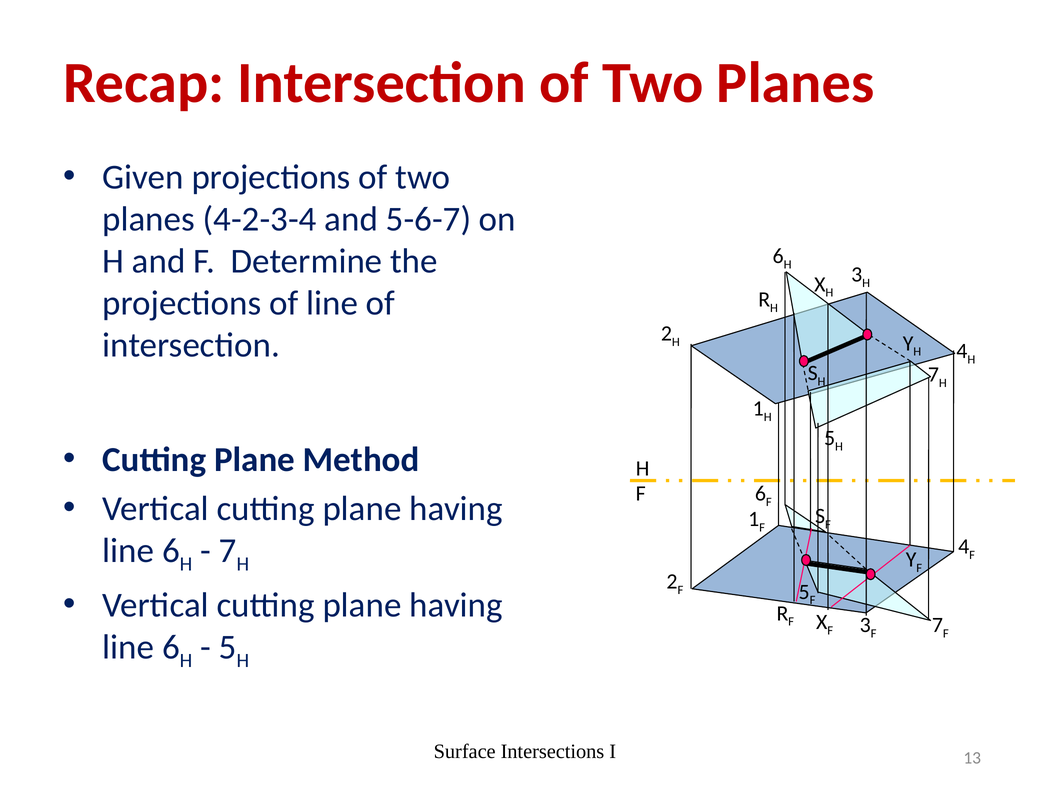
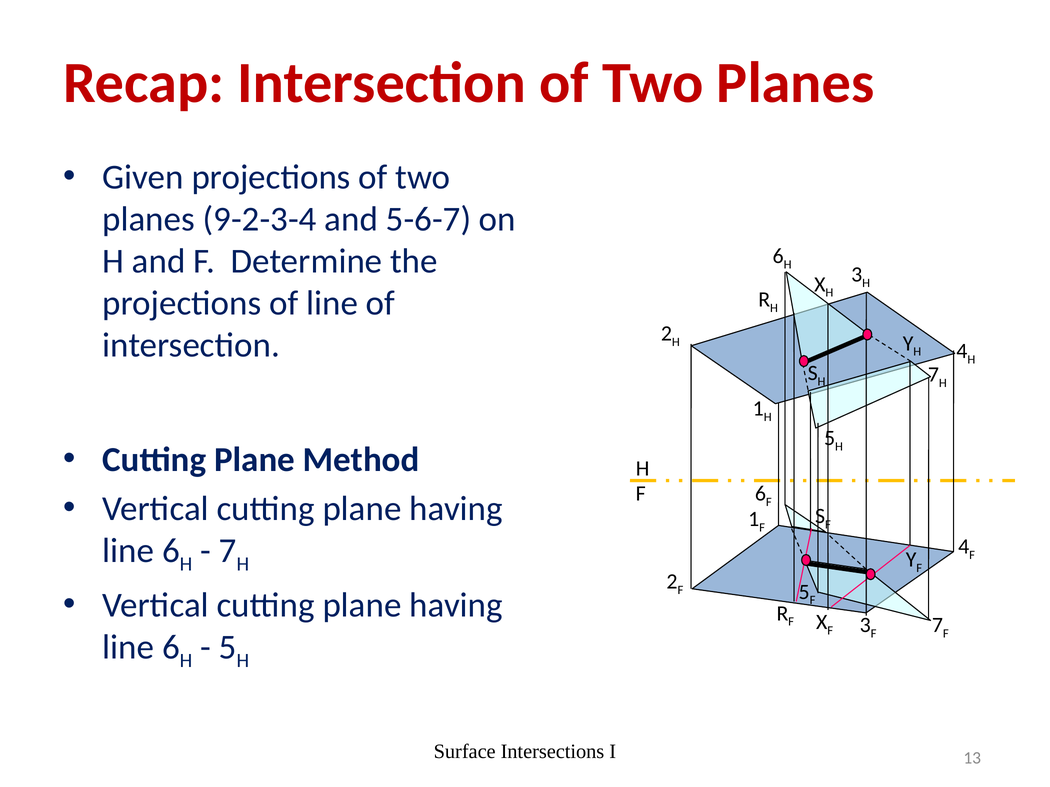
4-2-3-4: 4-2-3-4 -> 9-2-3-4 (260, 219)
